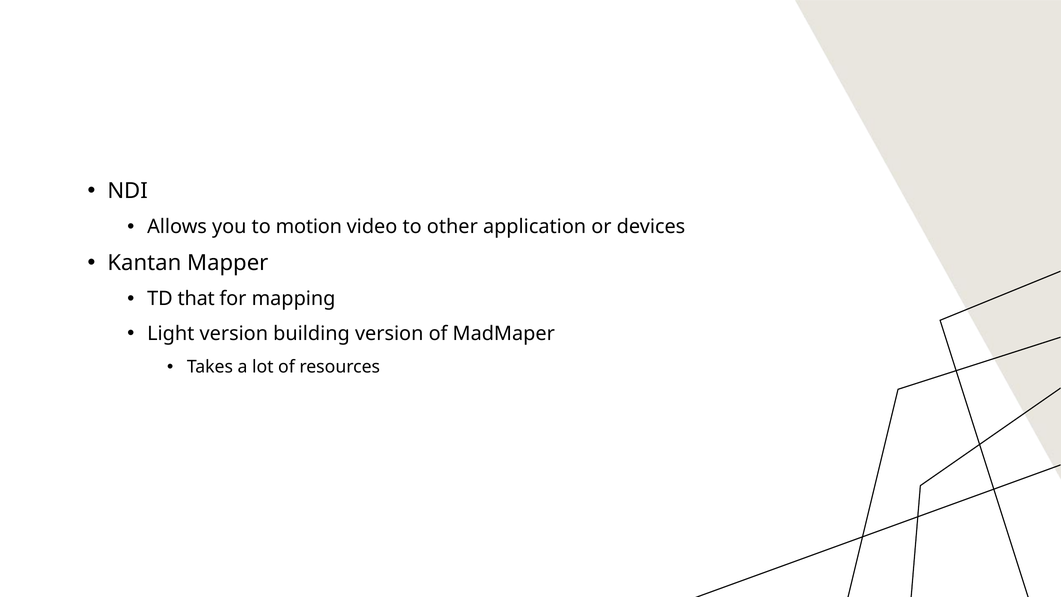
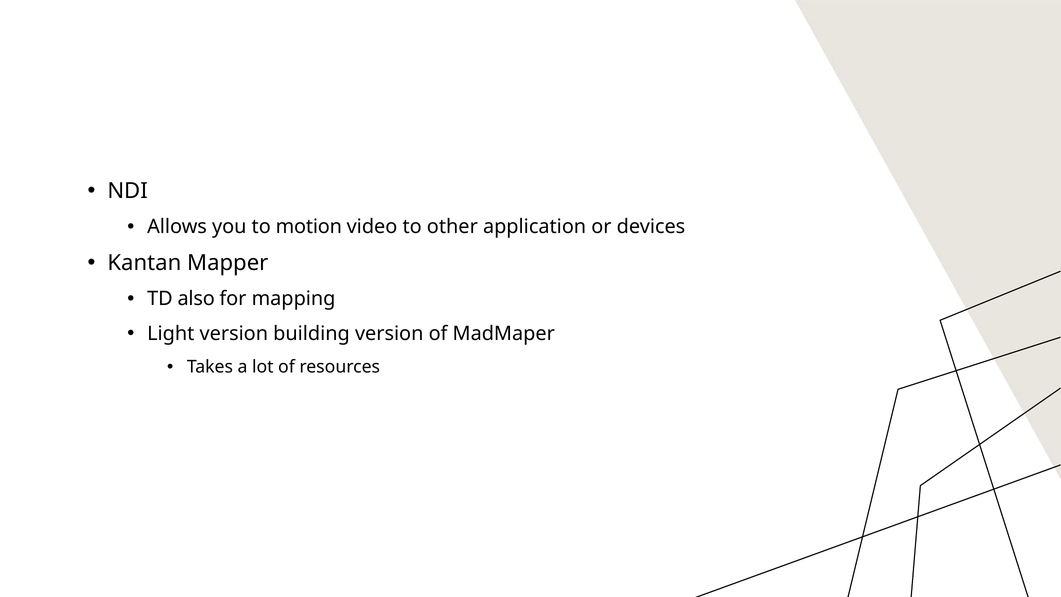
that: that -> also (196, 299)
